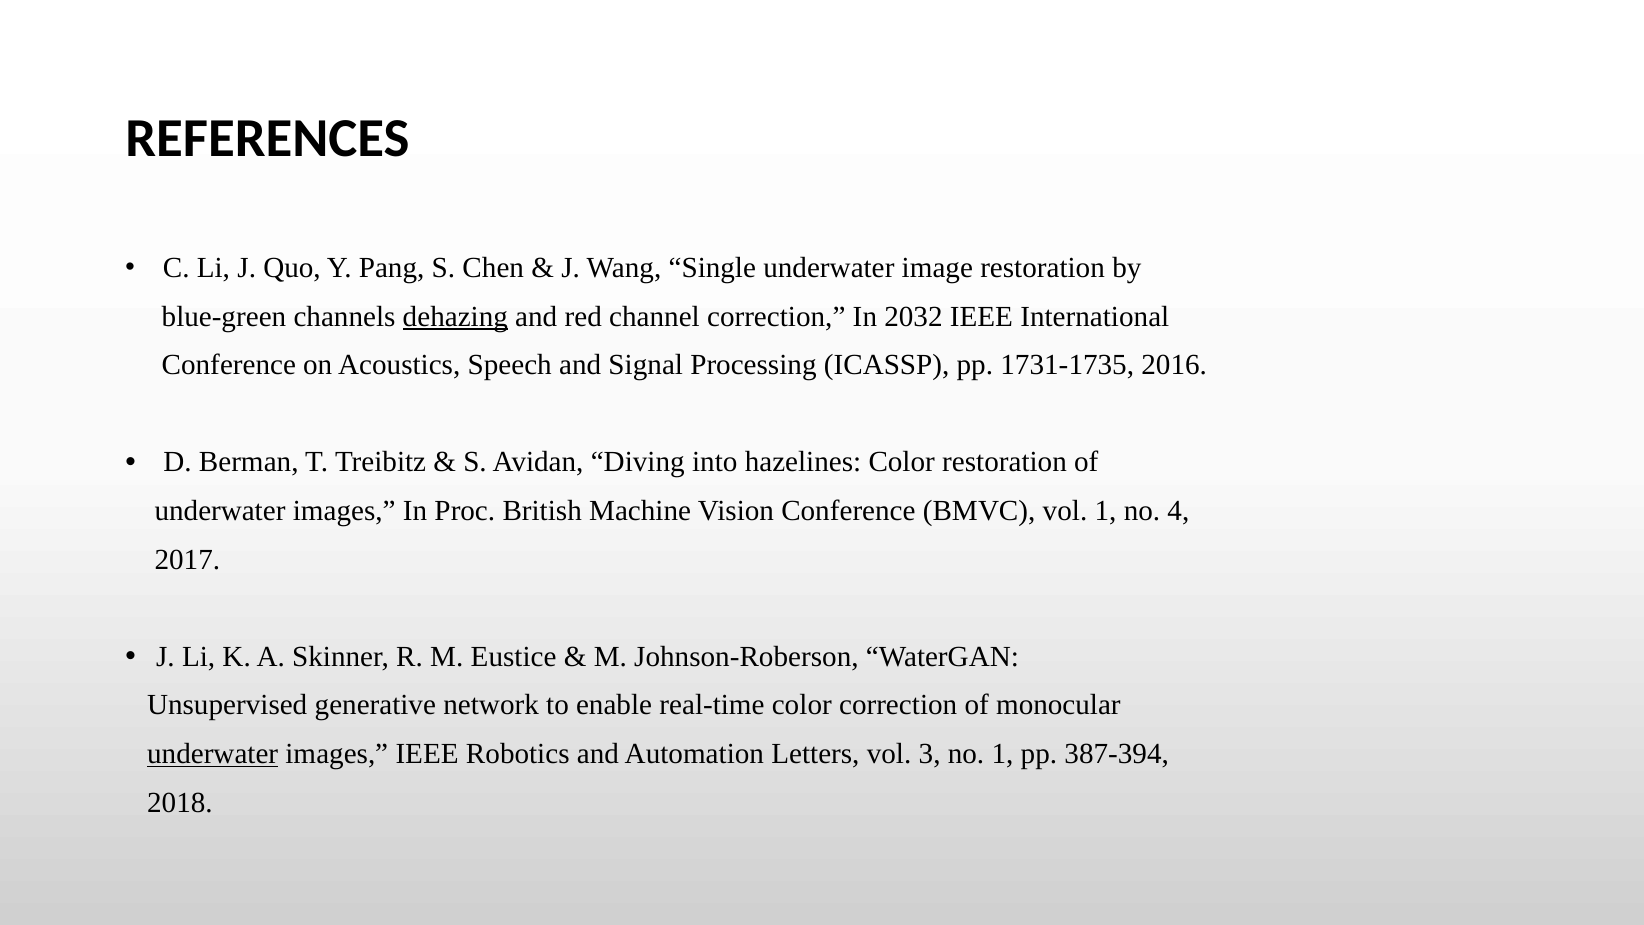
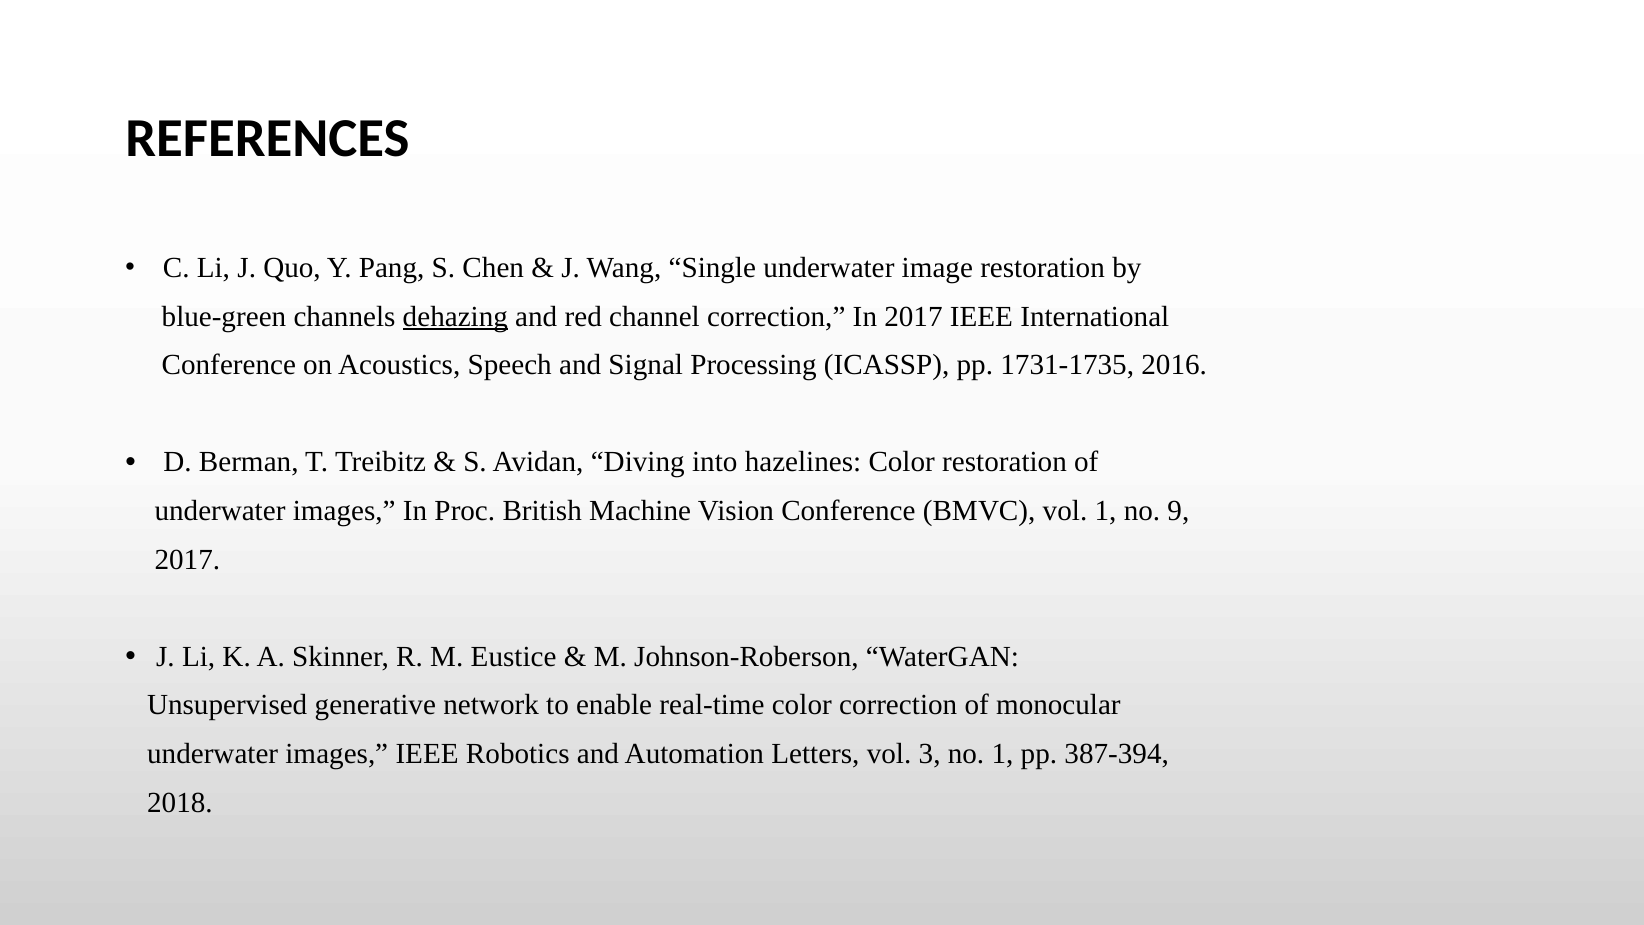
In 2032: 2032 -> 2017 (913, 316)
4: 4 -> 9 (1178, 511)
underwater underline: present -> none (213, 754)
